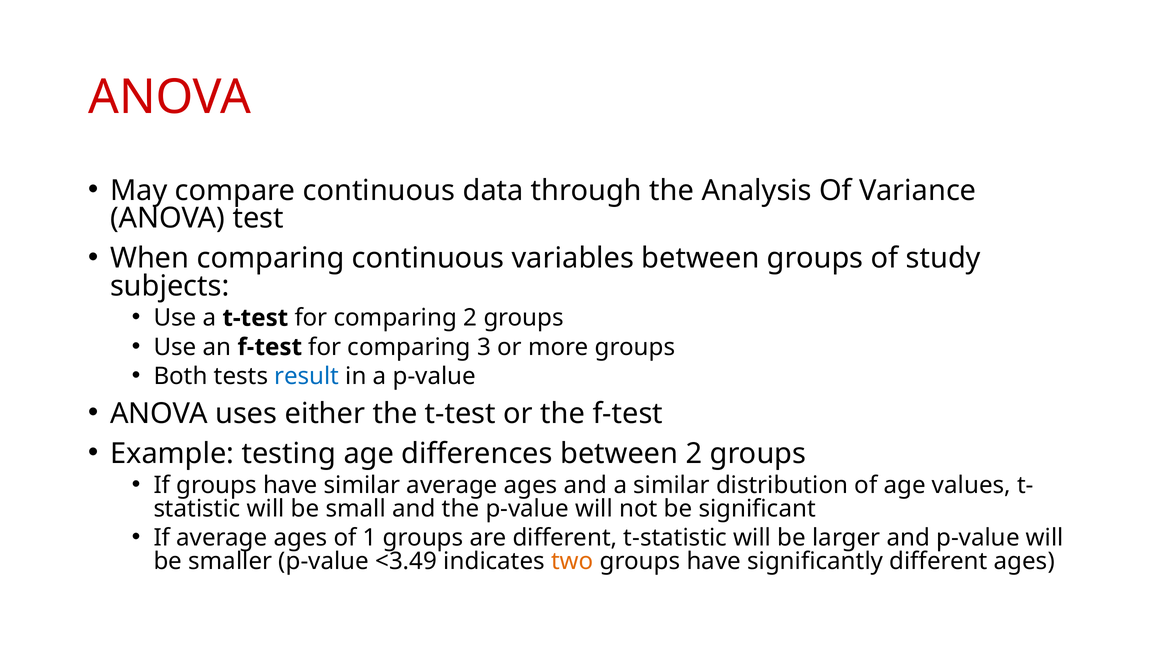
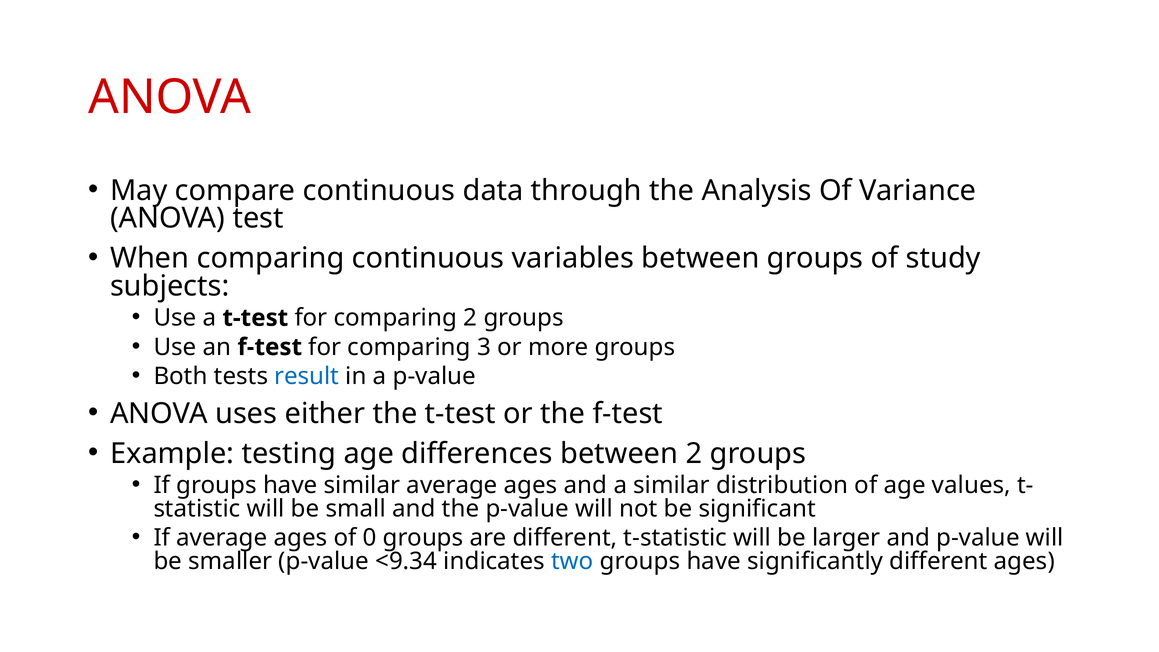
1: 1 -> 0 (370, 538)
<3.49: <3.49 -> <9.34 (406, 561)
two colour: orange -> blue (572, 561)
